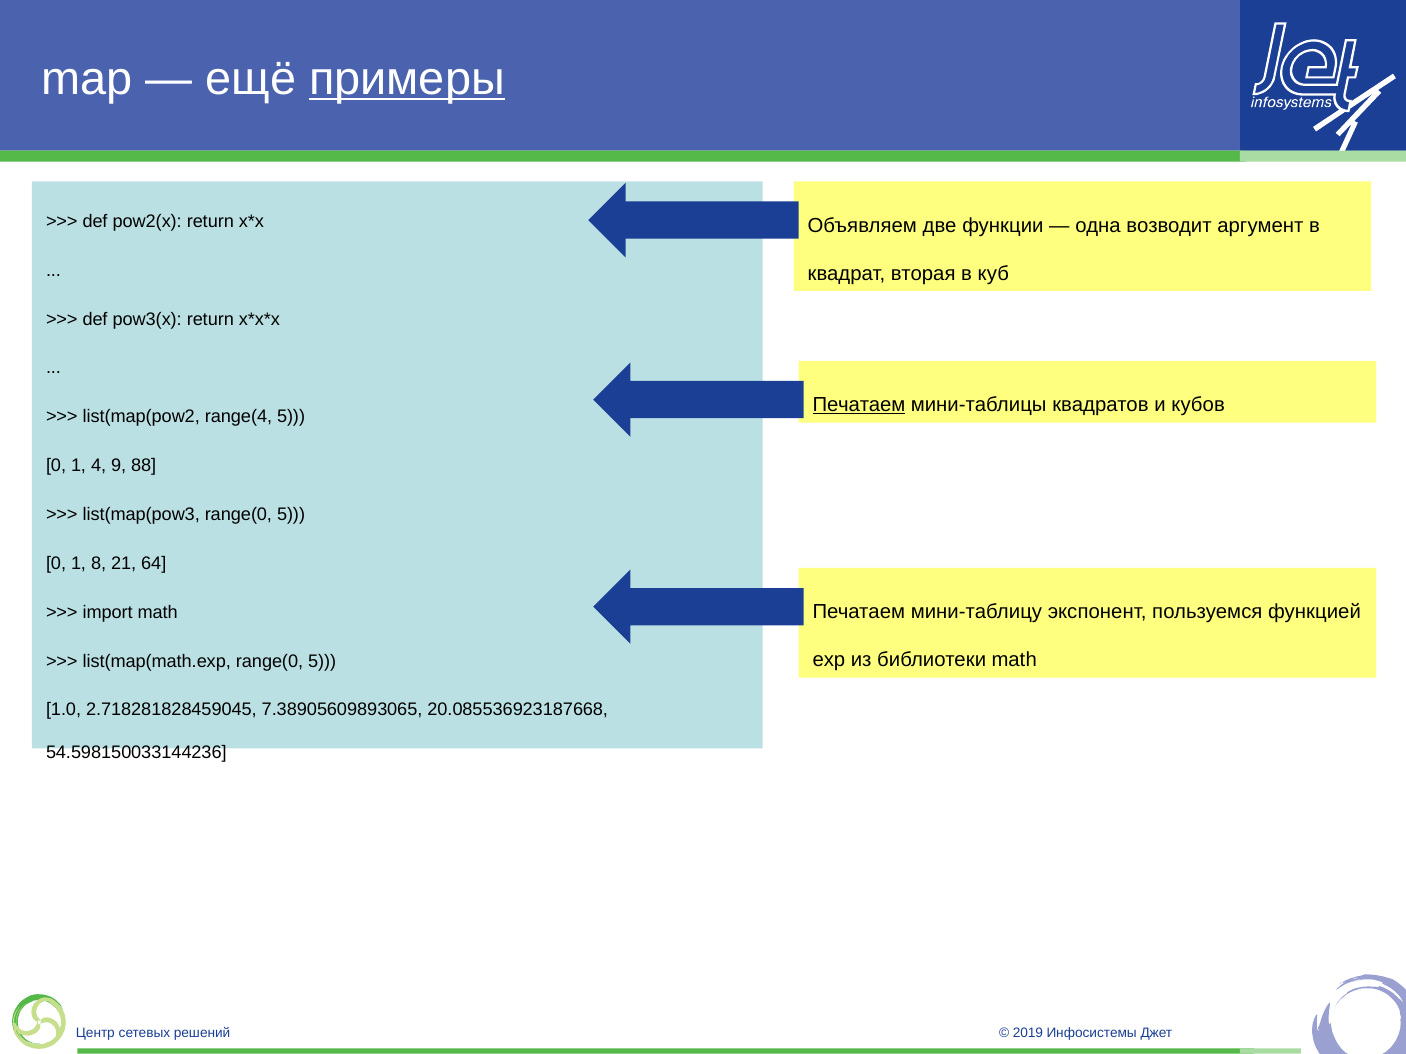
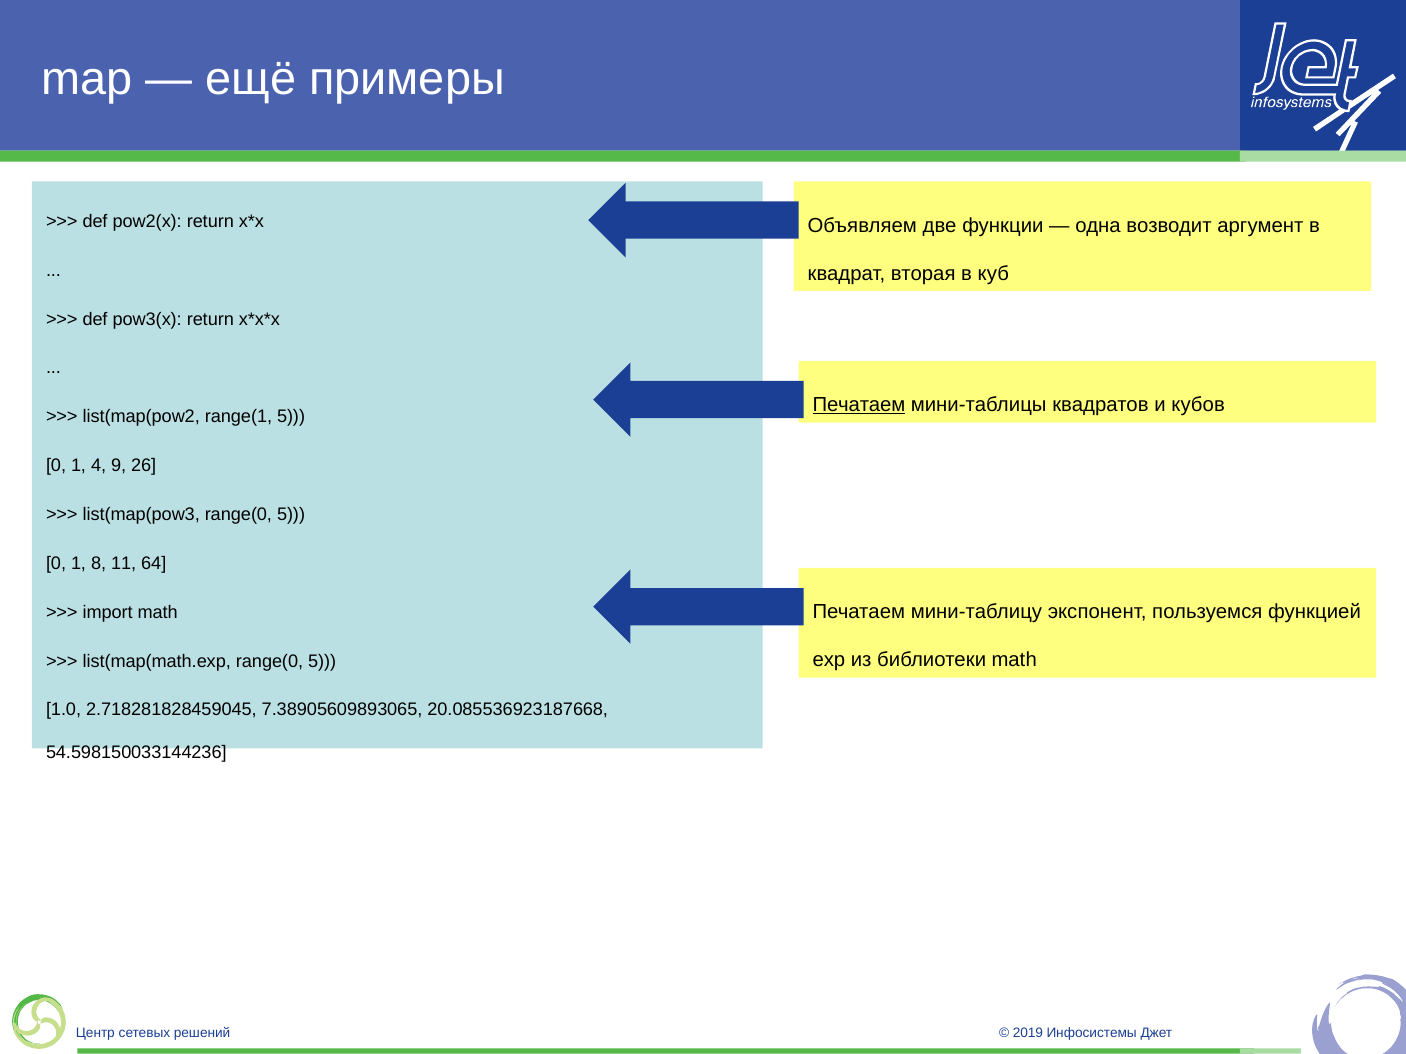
примеры underline: present -> none (407, 79)
range(4: range(4 -> range(1 (238, 417)
88: 88 -> 26 (144, 466)
21: 21 -> 11 (124, 564)
